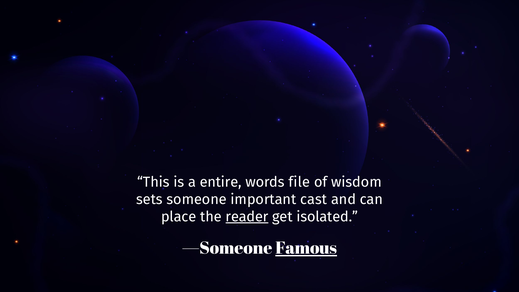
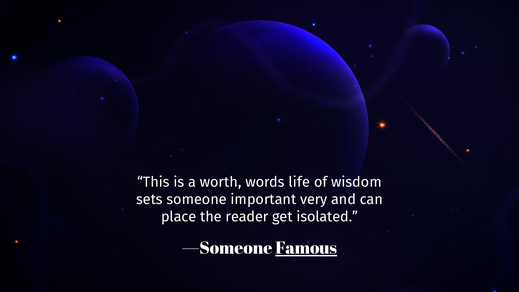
entire: entire -> worth (221, 182)
file: file -> life (299, 182)
cast: cast -> very (314, 199)
reader underline: present -> none (247, 217)
